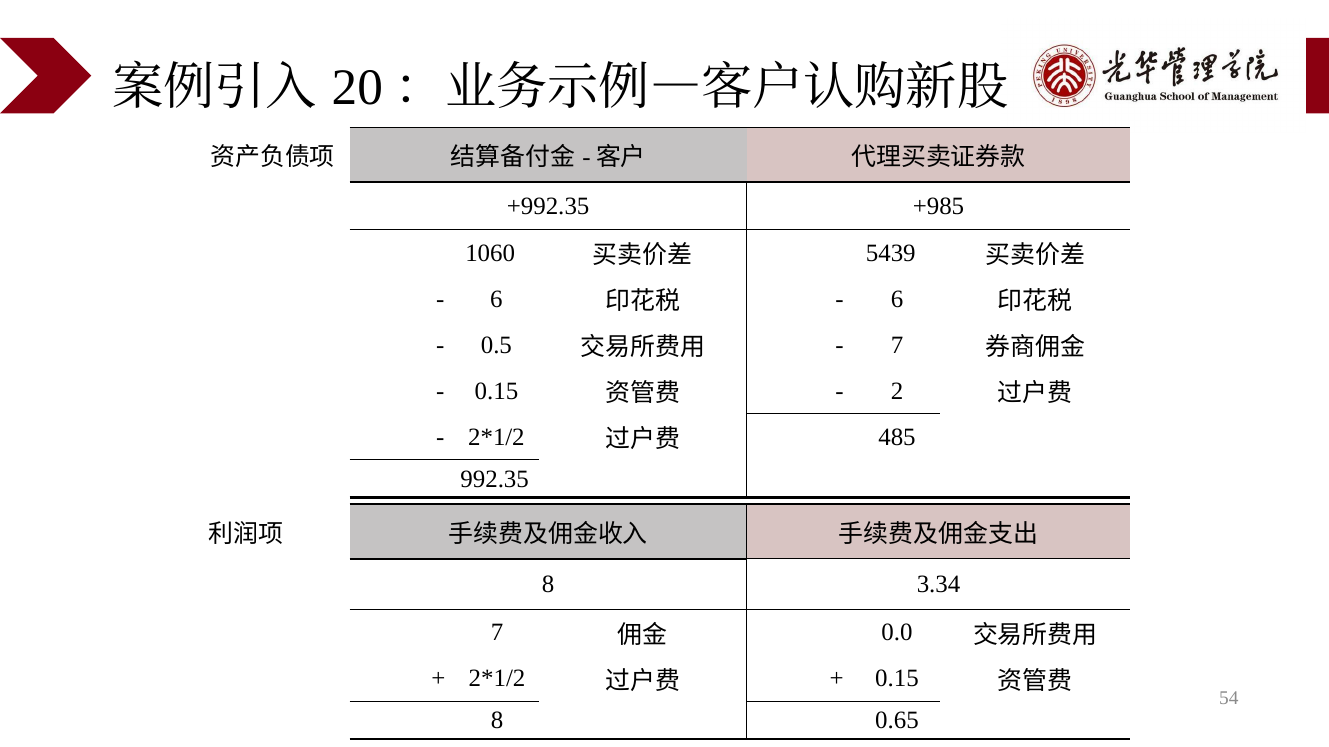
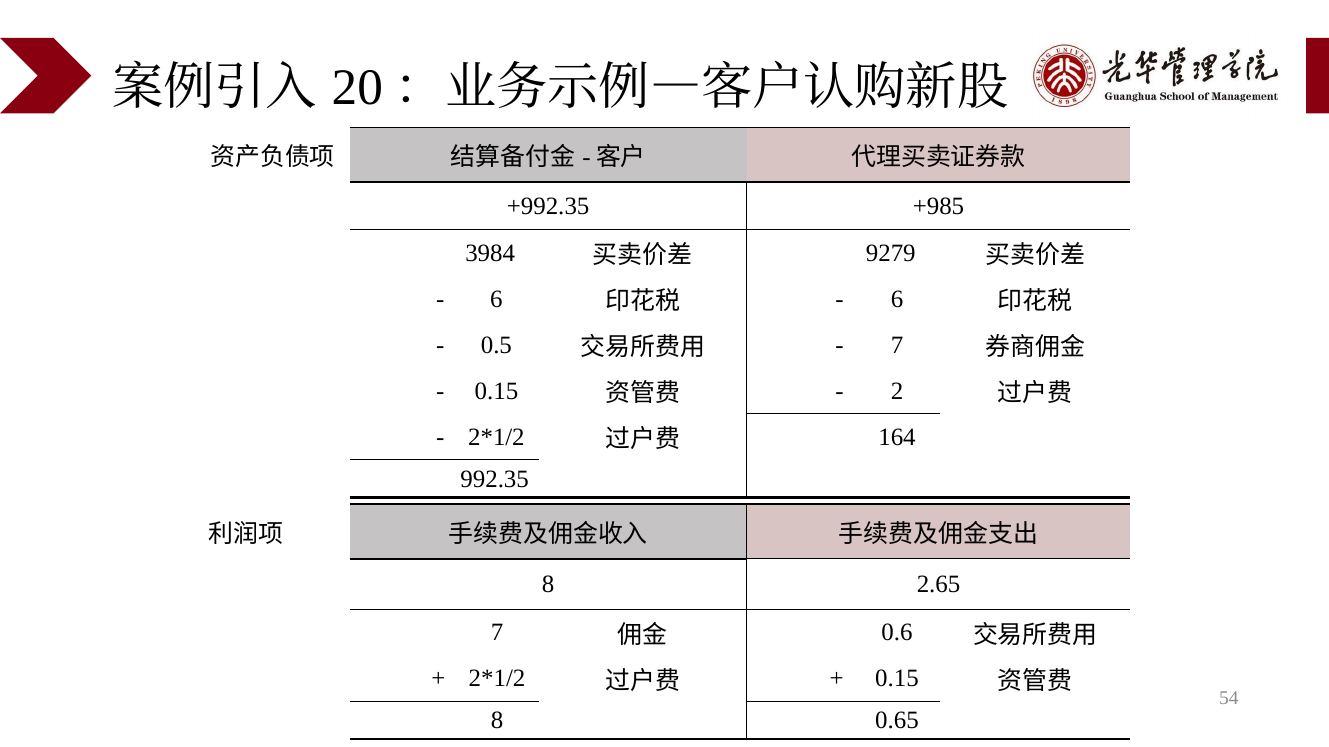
1060: 1060 -> 3984 (490, 253)
5439: 5439 -> 9279 (891, 253)
485: 485 -> 164 (897, 437)
3.34: 3.34 -> 2.65 (939, 585)
0.0: 0.0 -> 0.6 (897, 633)
